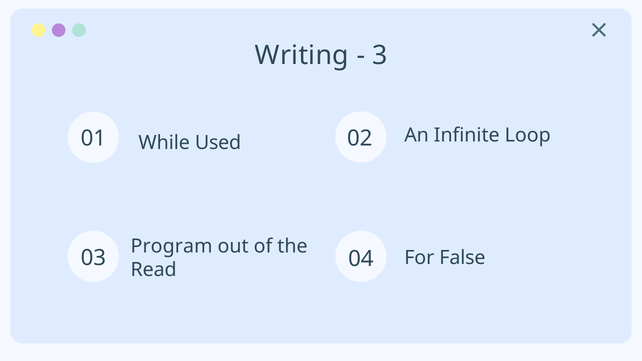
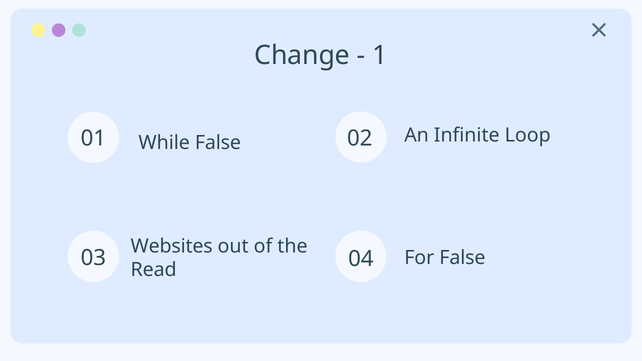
Writing: Writing -> Change (302, 56)
3: 3 -> 1 (380, 56)
While Used: Used -> False (218, 143)
Program: Program -> Websites (172, 246)
